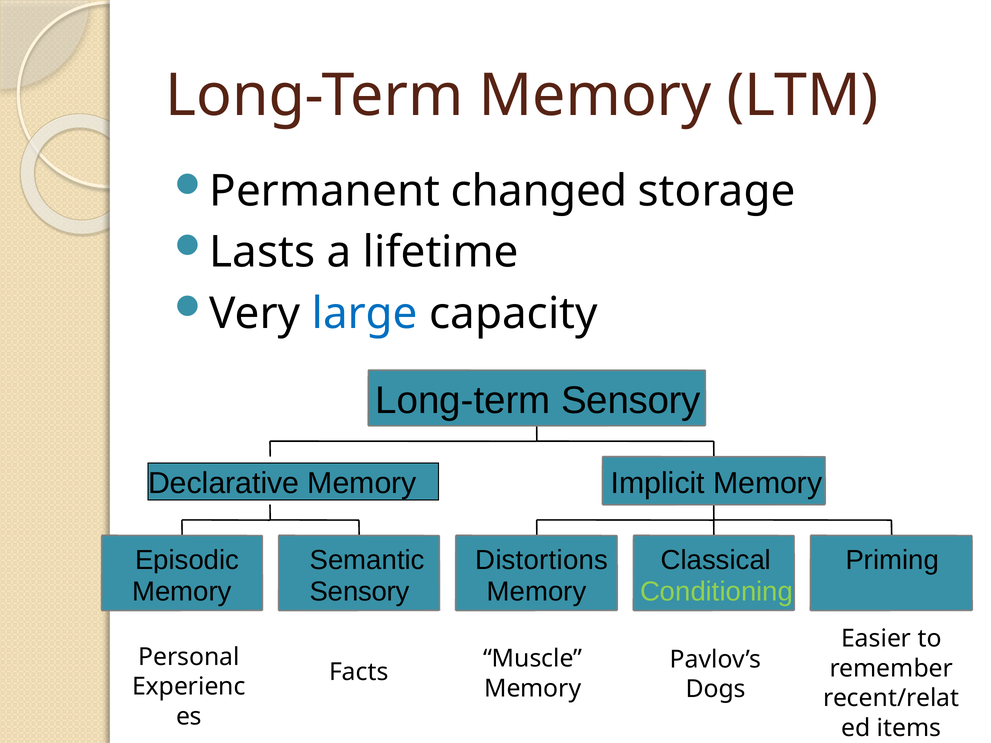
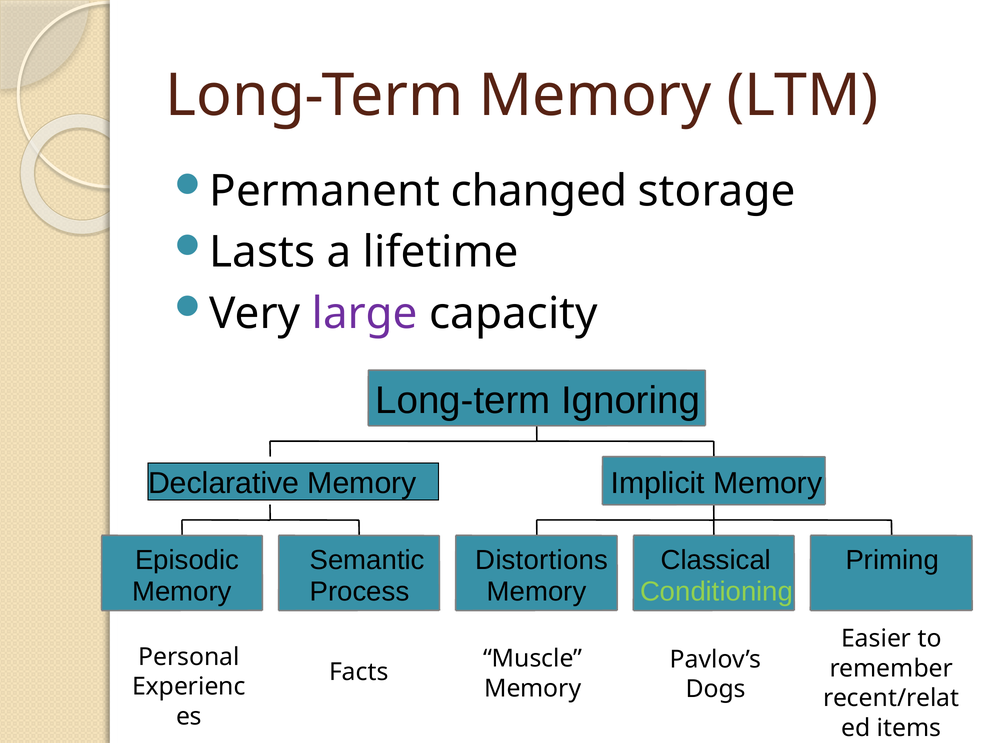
large colour: blue -> purple (365, 314)
Long-term Sensory: Sensory -> Ignoring (631, 401)
Sensory: Sensory -> Process (360, 592)
